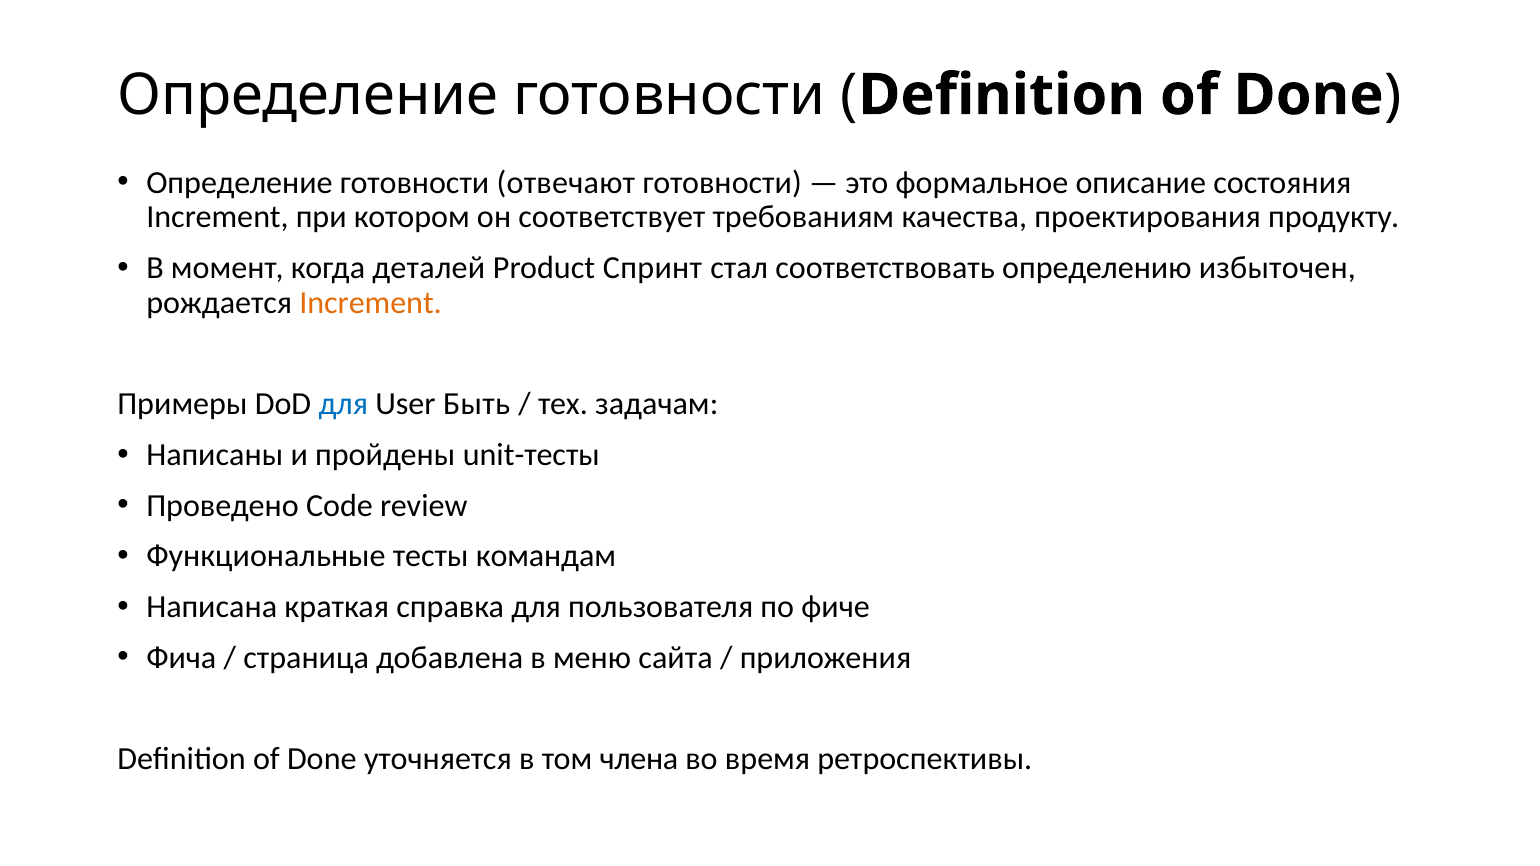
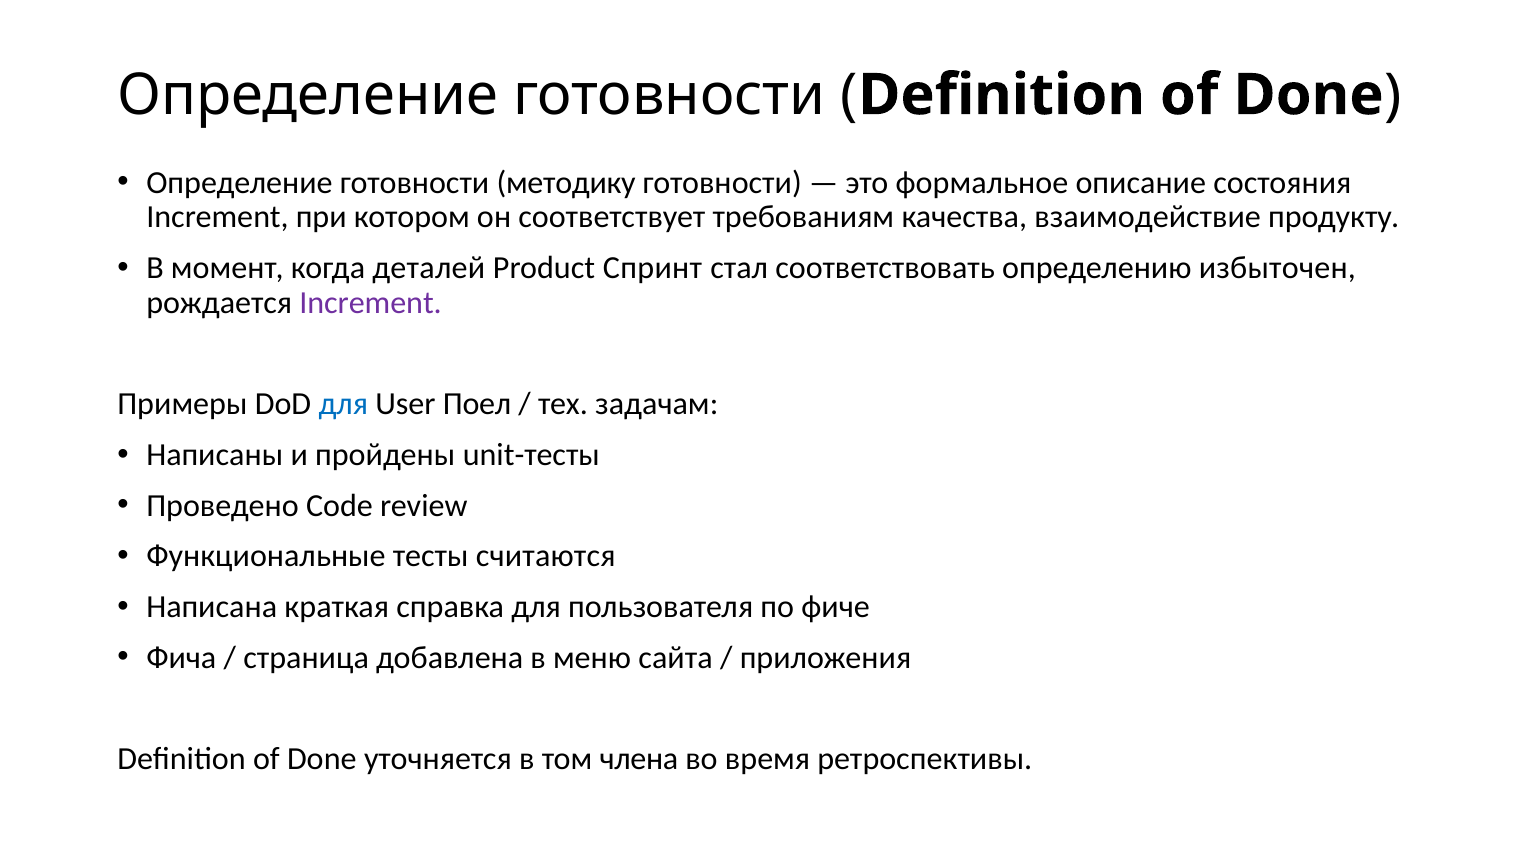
отвечают: отвечают -> методику (566, 183)
проектирования: проектирования -> взаимодействие (1148, 217)
Increment colour: orange -> purple (371, 303)
Быть: Быть -> Поел (477, 404)
командам: командам -> считаются (546, 556)
